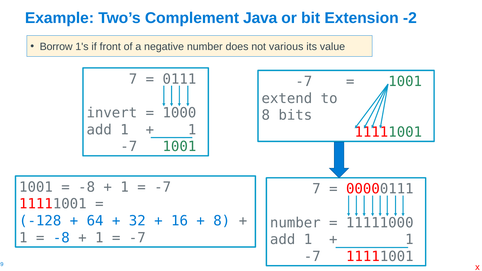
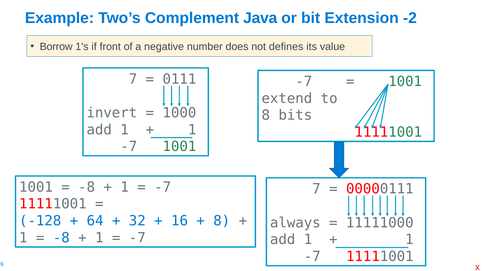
various: various -> defines (286, 47)
number: number -> always (295, 223)
